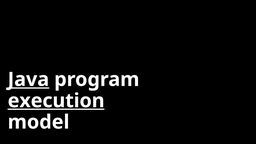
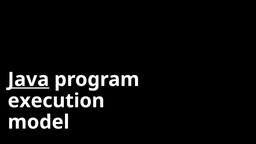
execution underline: present -> none (56, 101)
